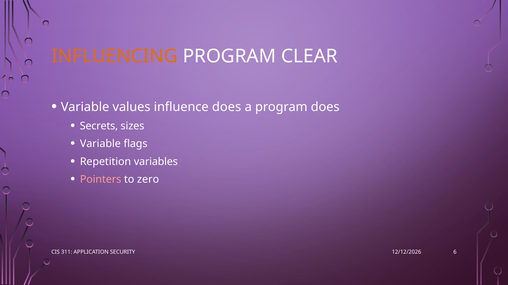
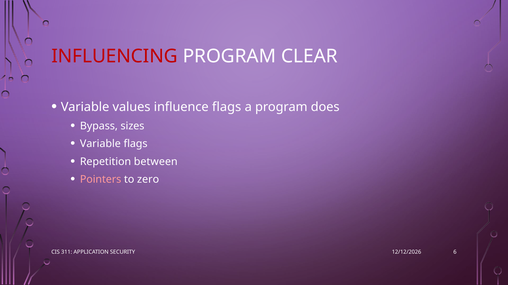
INFLUENCING colour: orange -> red (115, 56)
influence does: does -> flags (227, 107)
Secrets: Secrets -> Bypass (99, 126)
variables: variables -> between (156, 162)
